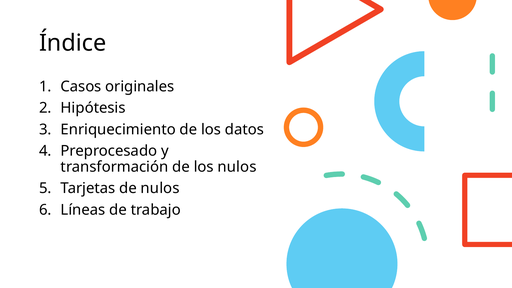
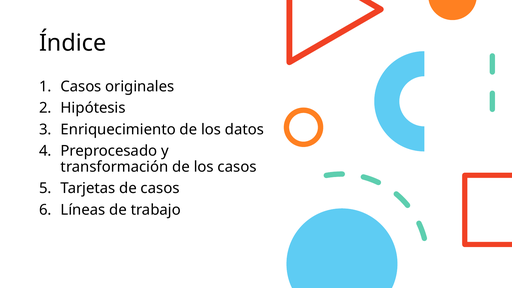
los nulos: nulos -> casos (237, 167)
de nulos: nulos -> casos (160, 188)
